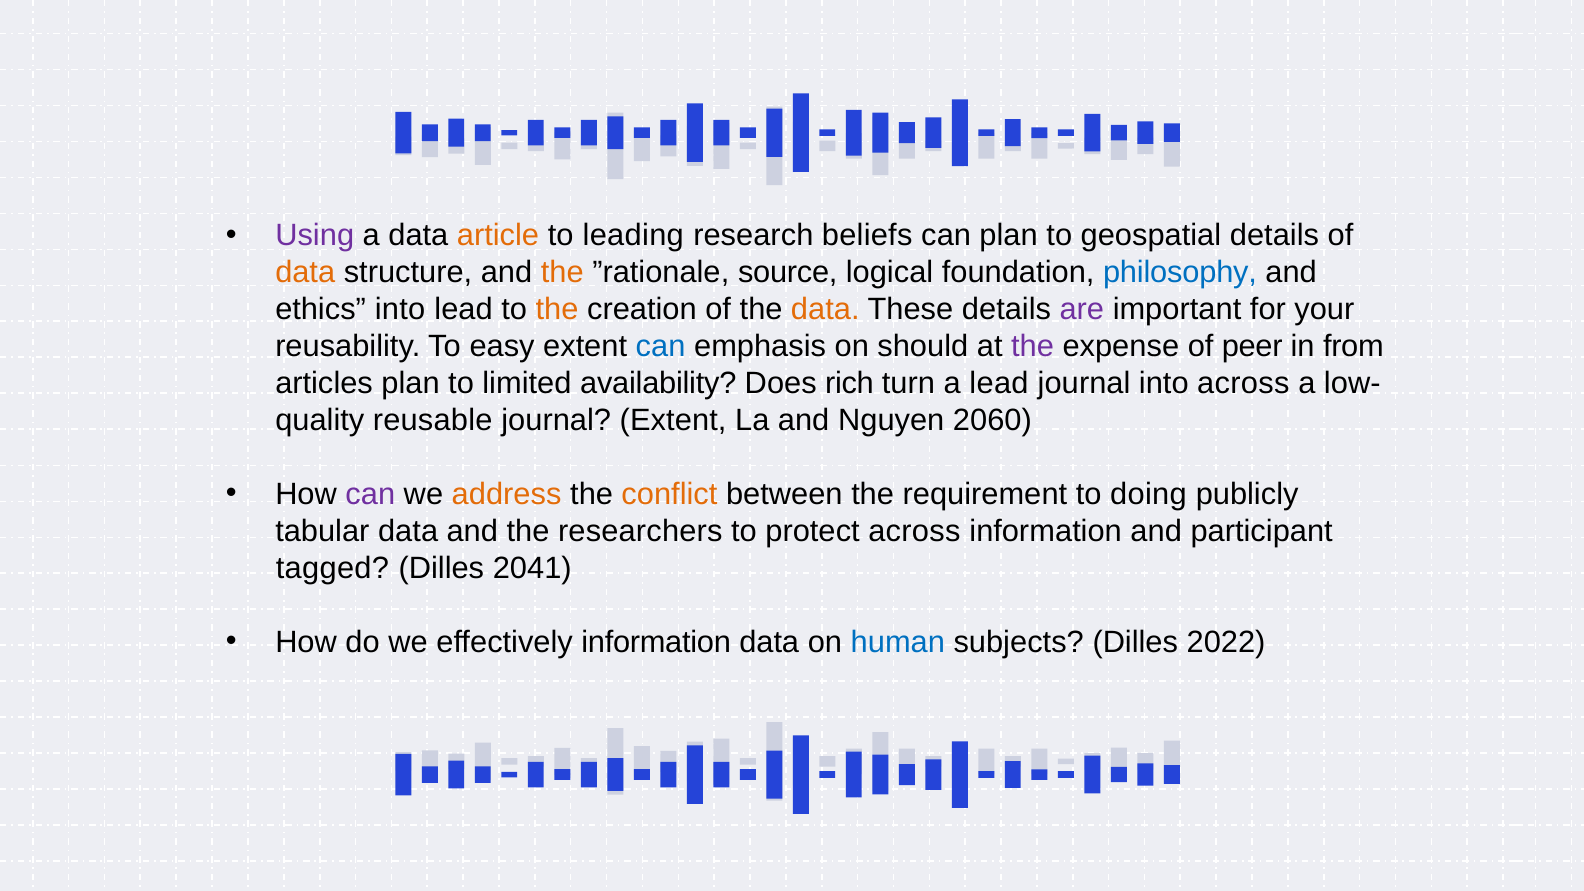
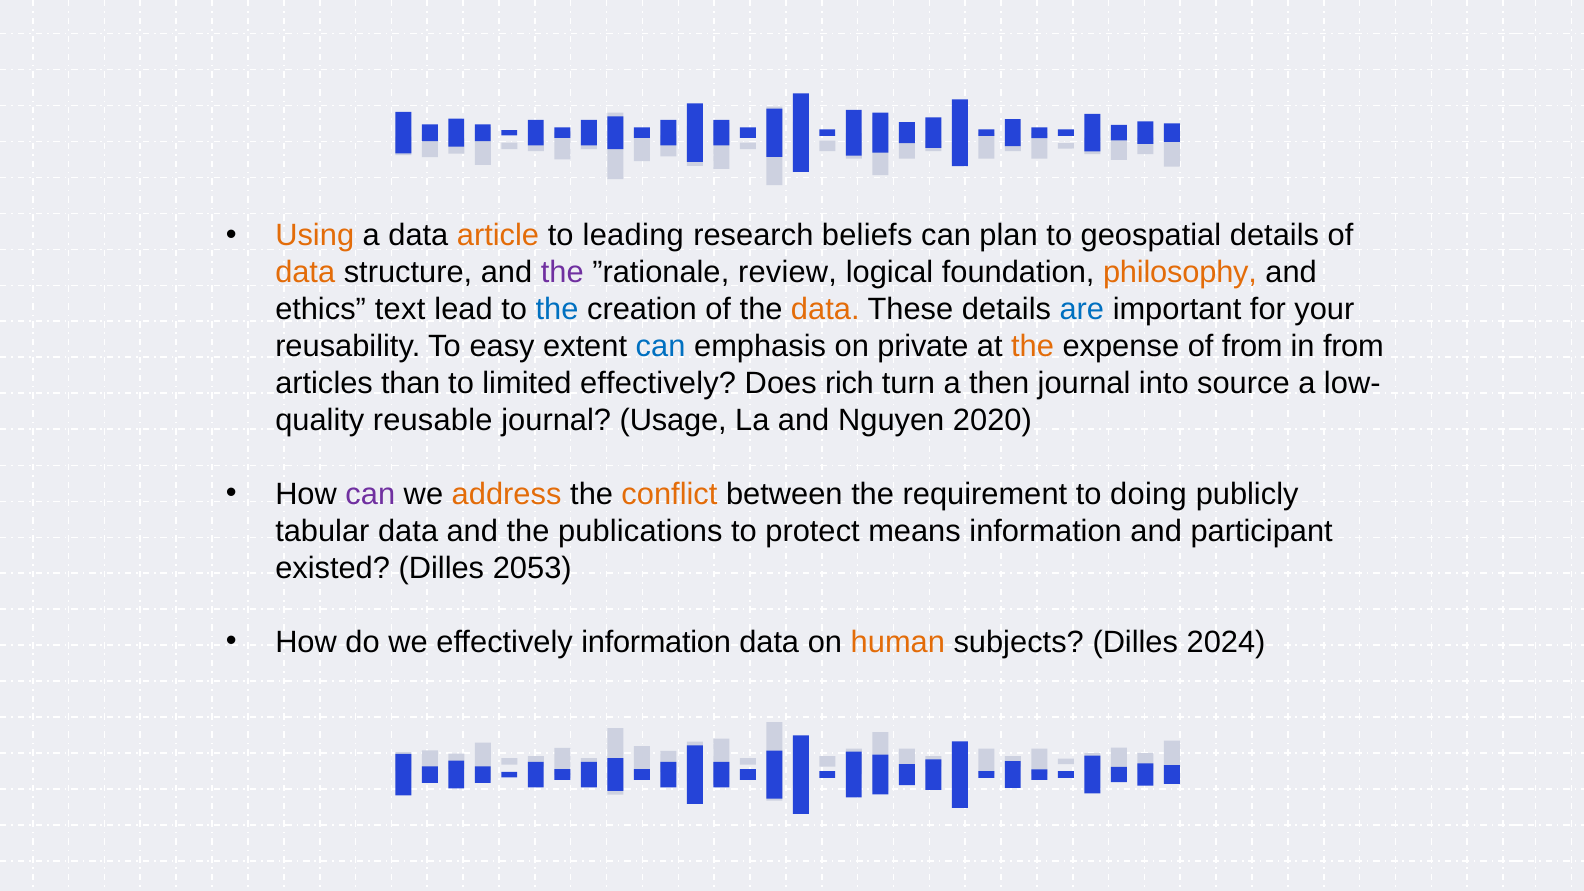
Using colour: purple -> orange (315, 236)
the colour: orange -> purple (562, 273)
source: source -> review (788, 273)
philosophy colour: blue -> orange (1180, 273)
ethics into: into -> text (400, 310)
the colour: orange -> blue (557, 310)
are colour: purple -> blue (1082, 310)
should: should -> private (923, 346)
the colour: purple -> orange (1033, 346)
of peer: peer -> from (1252, 346)
articles plan: plan -> than (411, 383)
limited availability: availability -> effectively (658, 383)
a lead: lead -> then (999, 383)
into across: across -> source (1243, 383)
journal Extent: Extent -> Usage (673, 420)
2060: 2060 -> 2020 (992, 420)
researchers: researchers -> publications (640, 531)
protect across: across -> means (915, 531)
tagged: tagged -> existed (333, 568)
2041: 2041 -> 2053 (532, 568)
human colour: blue -> orange (898, 642)
2022: 2022 -> 2024 (1226, 642)
